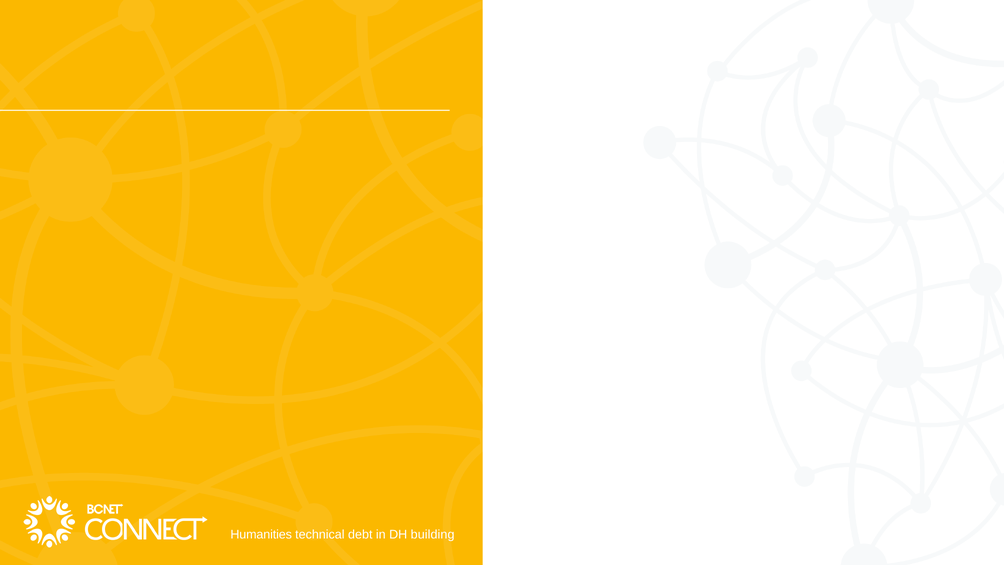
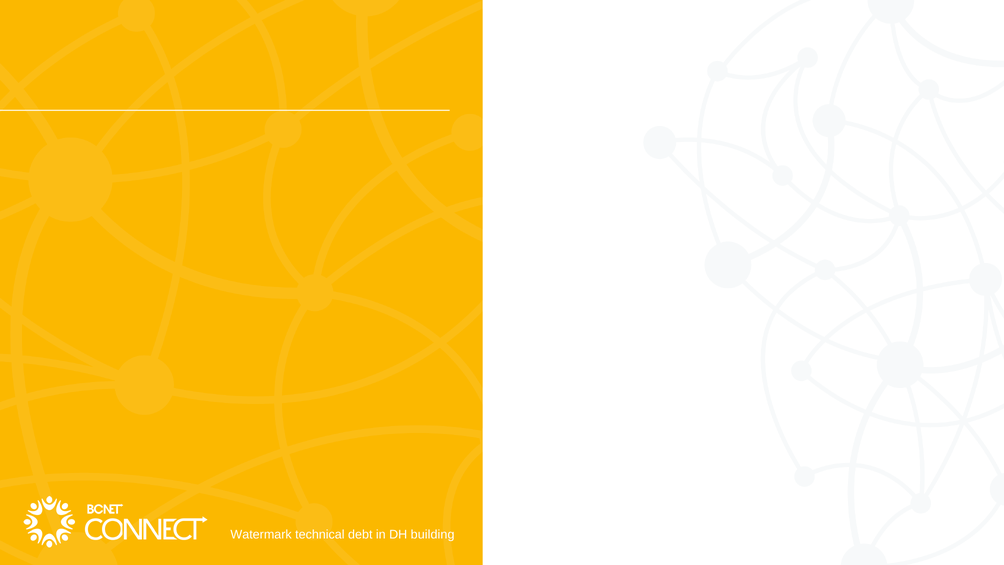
Humanities: Humanities -> Watermark (261, 534)
